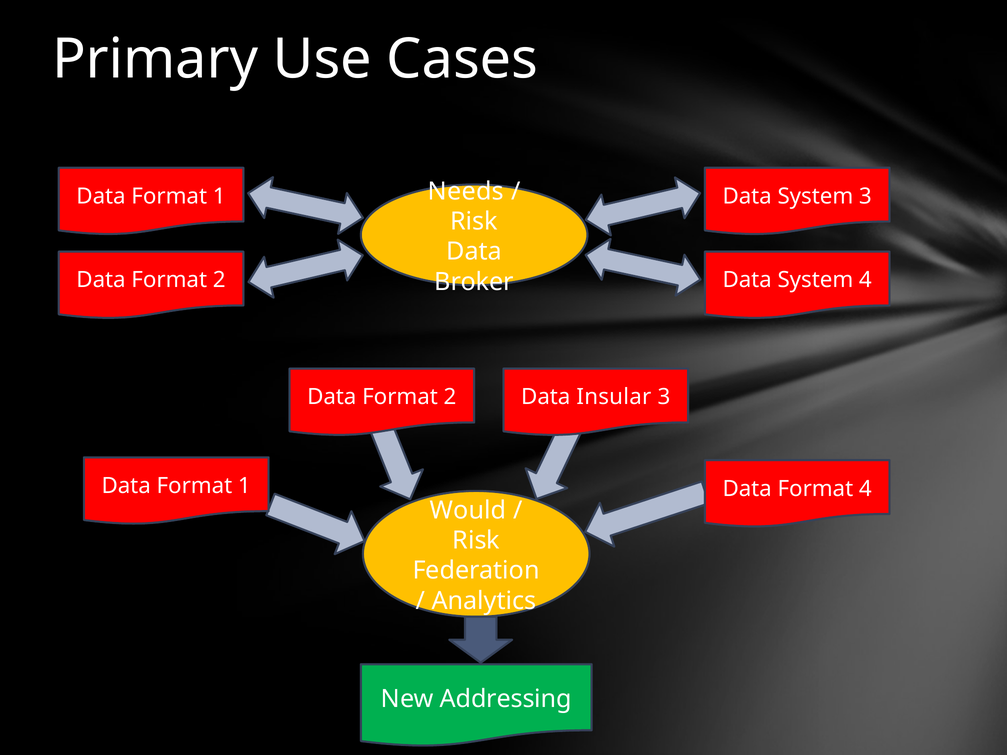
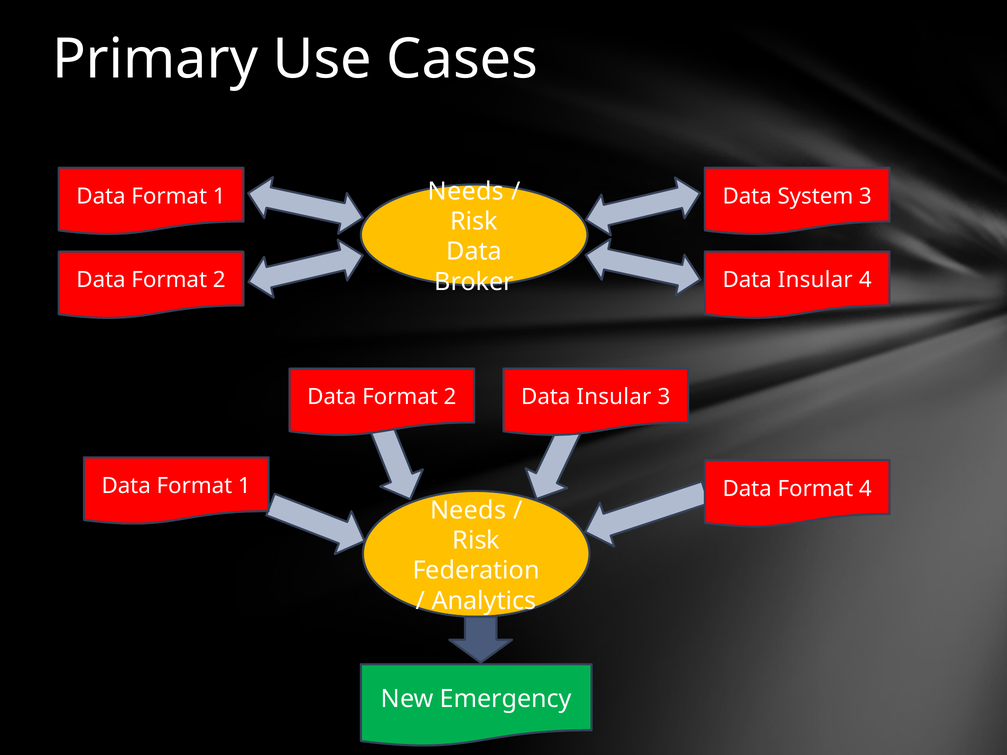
System: System -> Insular (815, 280)
Would: Would -> Needs (468, 510)
Addressing: Addressing -> Emergency (506, 699)
